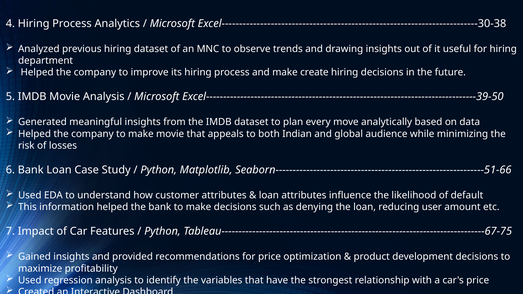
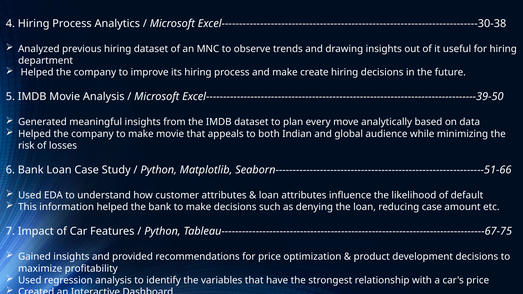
reducing user: user -> case (432, 207)
